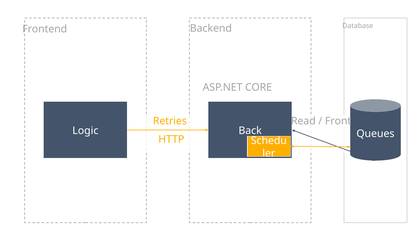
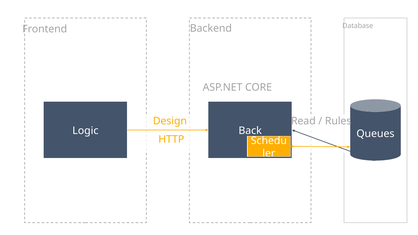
Retries: Retries -> Design (170, 121)
Front: Front -> Rules (338, 121)
